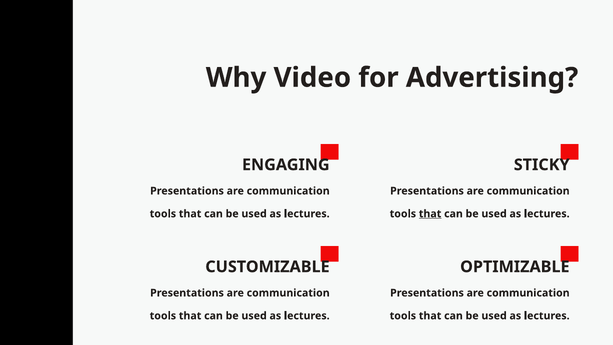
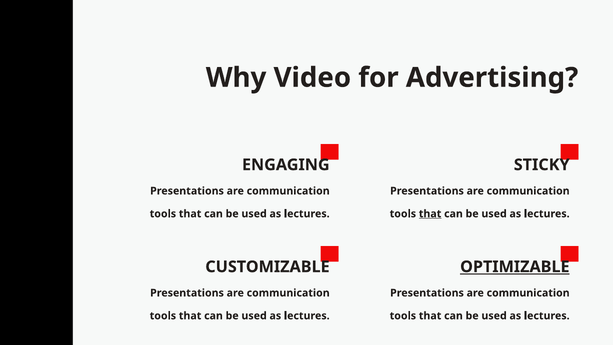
OPTIMIZABLE underline: none -> present (515, 267)
